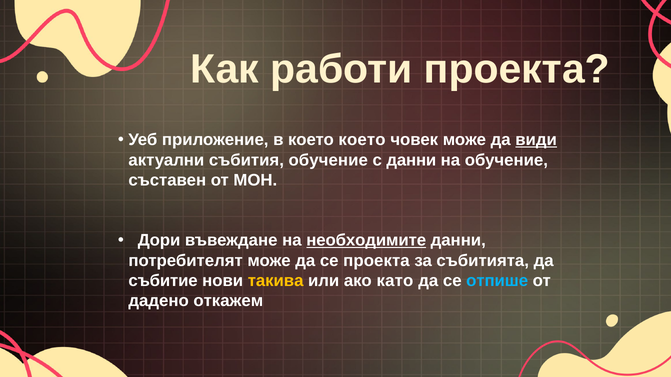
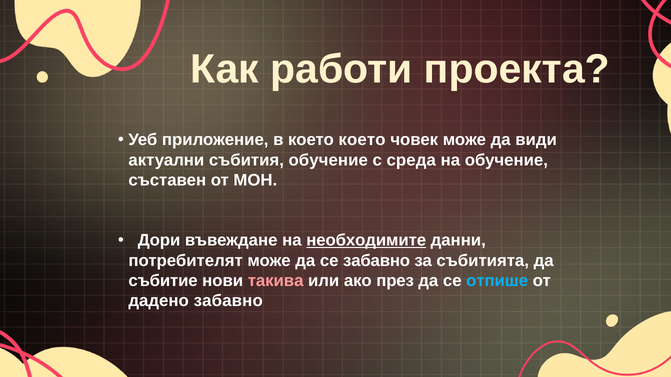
види underline: present -> none (536, 140)
с данни: данни -> среда (411, 160)
се проекта: проекта -> забавно (377, 261)
такива colour: yellow -> pink (276, 281)
като: като -> през (395, 281)
дадено откажем: откажем -> забавно (228, 301)
